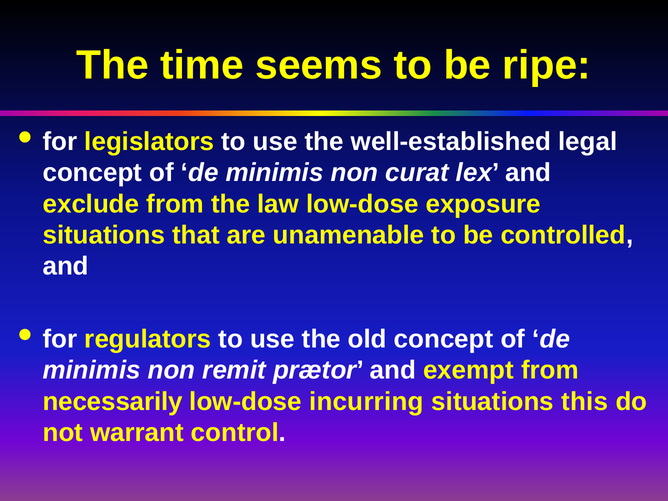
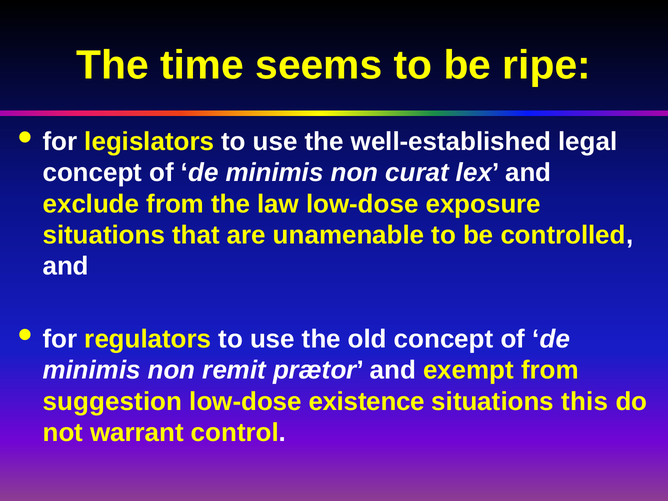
necessarily: necessarily -> suggestion (112, 402)
incurring: incurring -> existence (367, 402)
